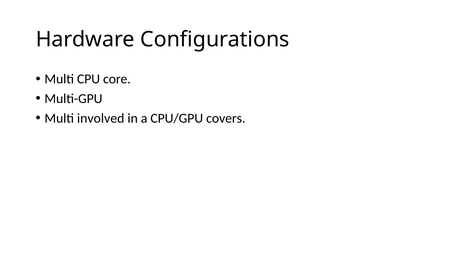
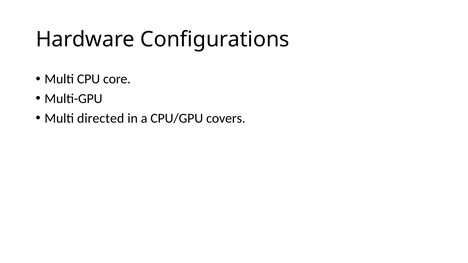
involved: involved -> directed (101, 118)
